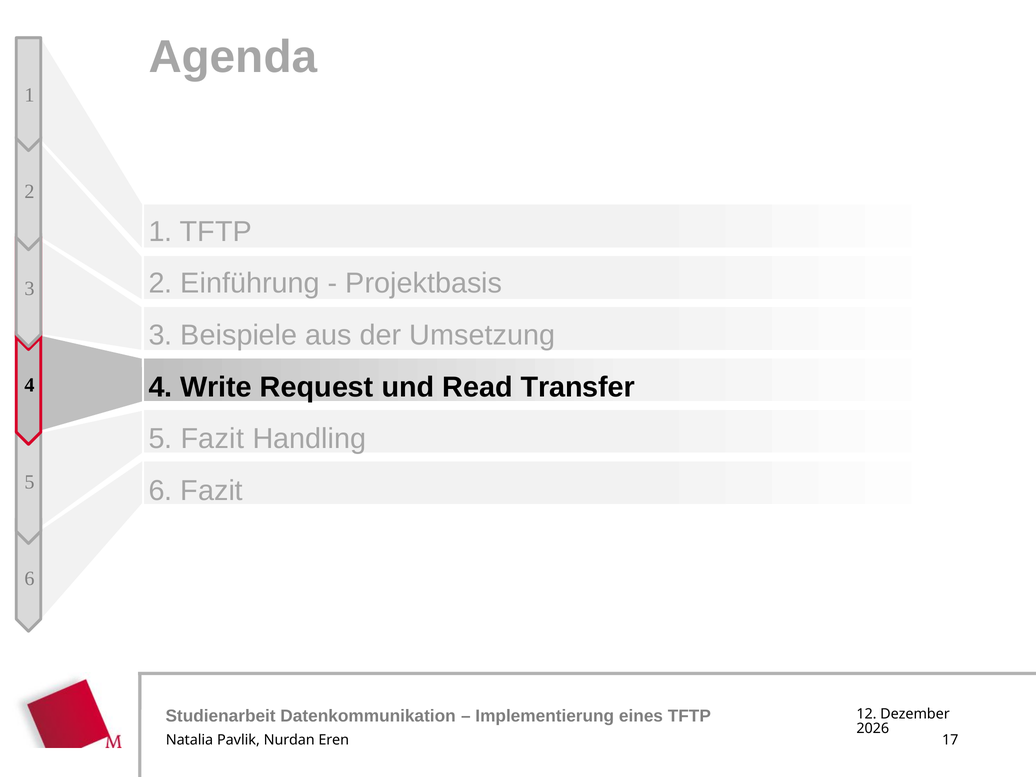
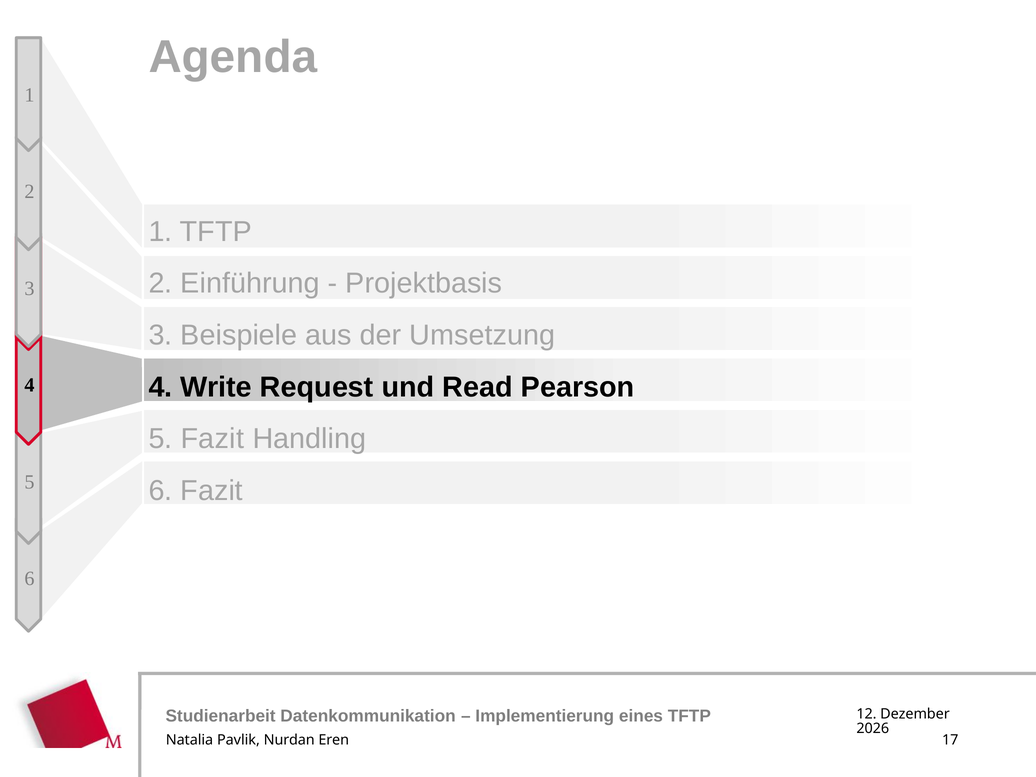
Transfer: Transfer -> Pearson (578, 387)
